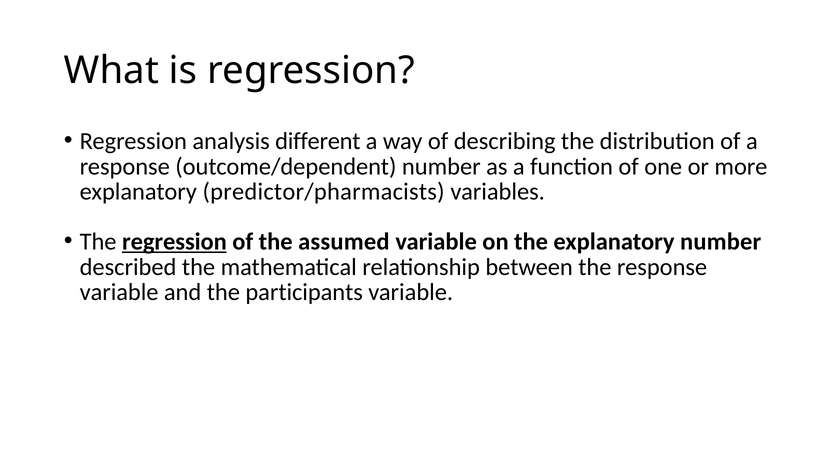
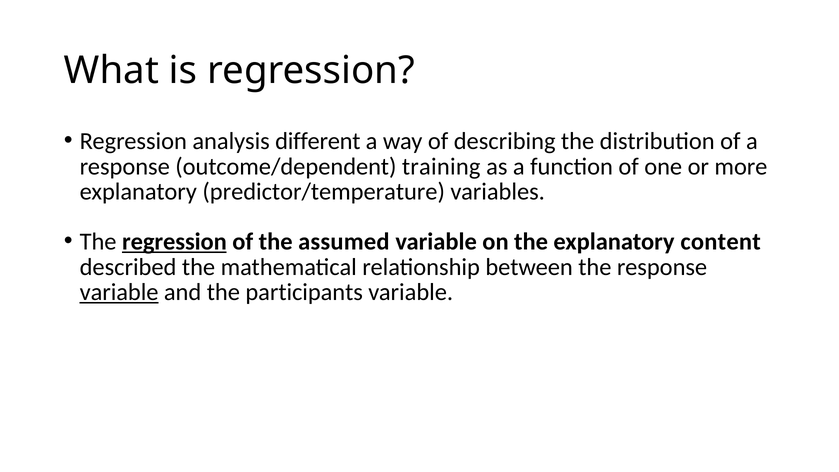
outcome/dependent number: number -> training (441, 166)
predictor/pharmacists: predictor/pharmacists -> predictor/temperature (324, 192)
explanatory number: number -> content (721, 242)
variable underline: none -> present (119, 292)
